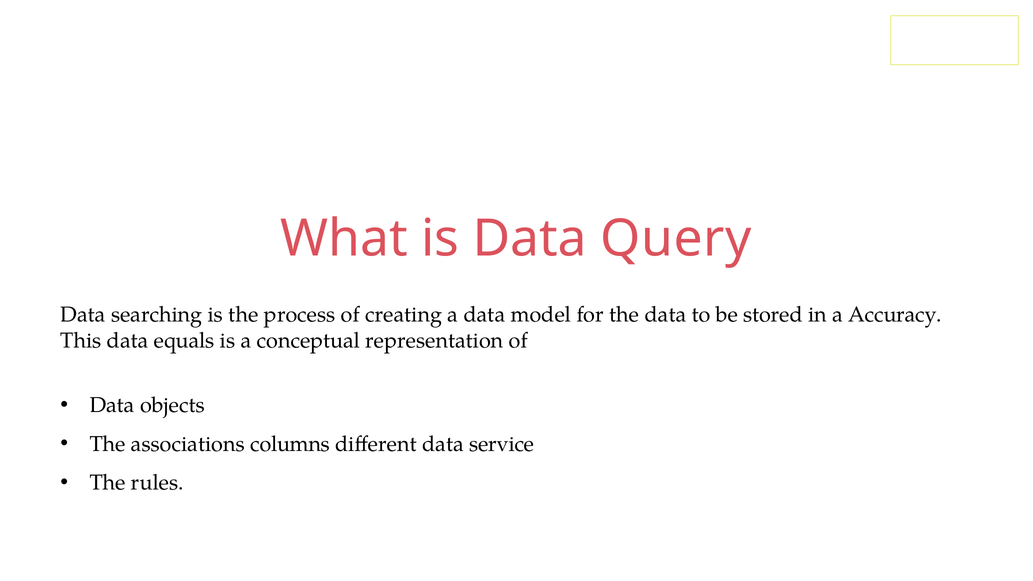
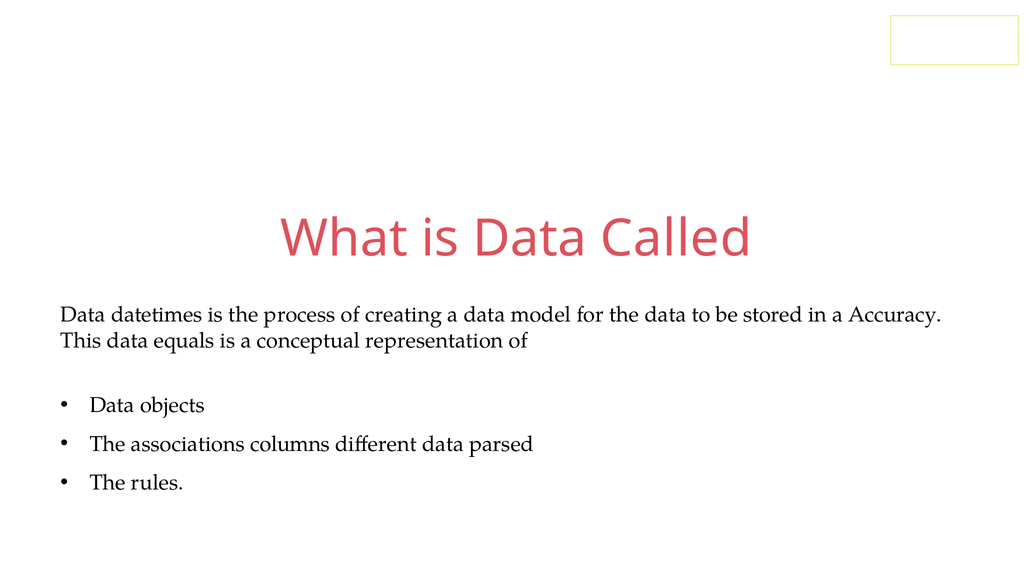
Query: Query -> Called (676, 239)
searching: searching -> datetimes (157, 315)
service: service -> parsed (502, 444)
